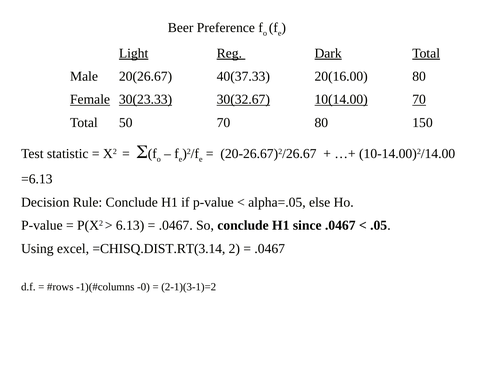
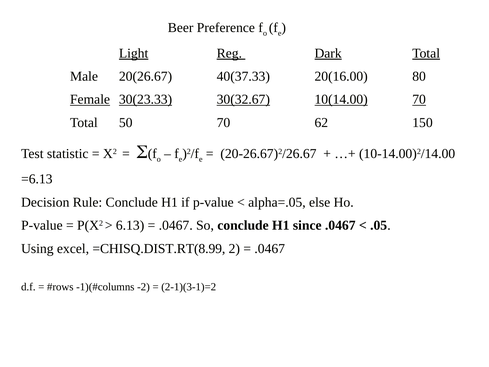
70 80: 80 -> 62 (321, 122)
=CHISQ.DIST.RT(3.14: =CHISQ.DIST.RT(3.14 -> =CHISQ.DIST.RT(8.99 (159, 248)
-0: -0 -> -2 (143, 287)
